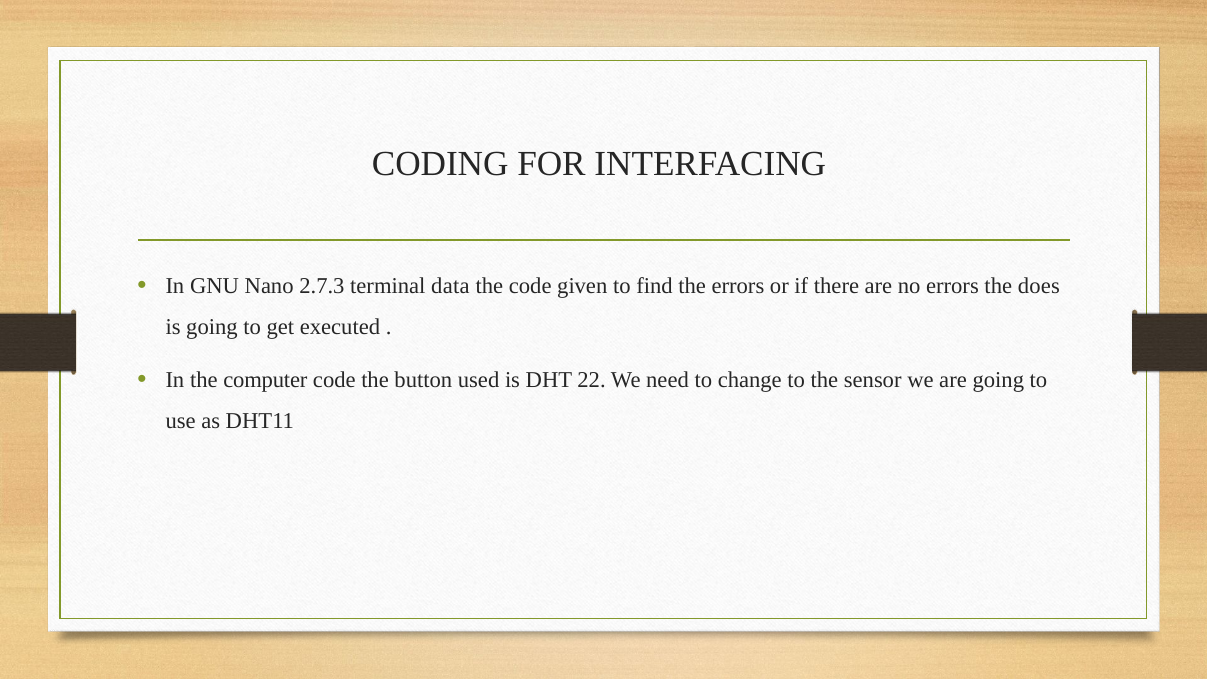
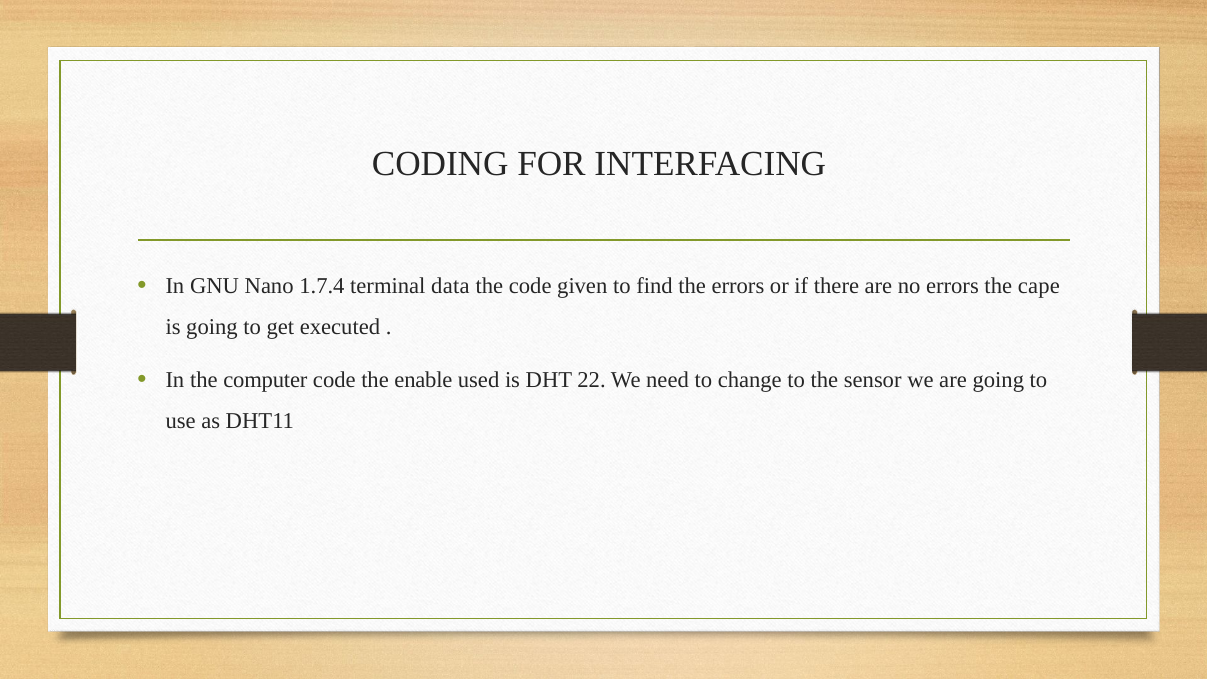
2.7.3: 2.7.3 -> 1.7.4 (322, 286)
does: does -> cape (1039, 286)
button: button -> enable (423, 380)
